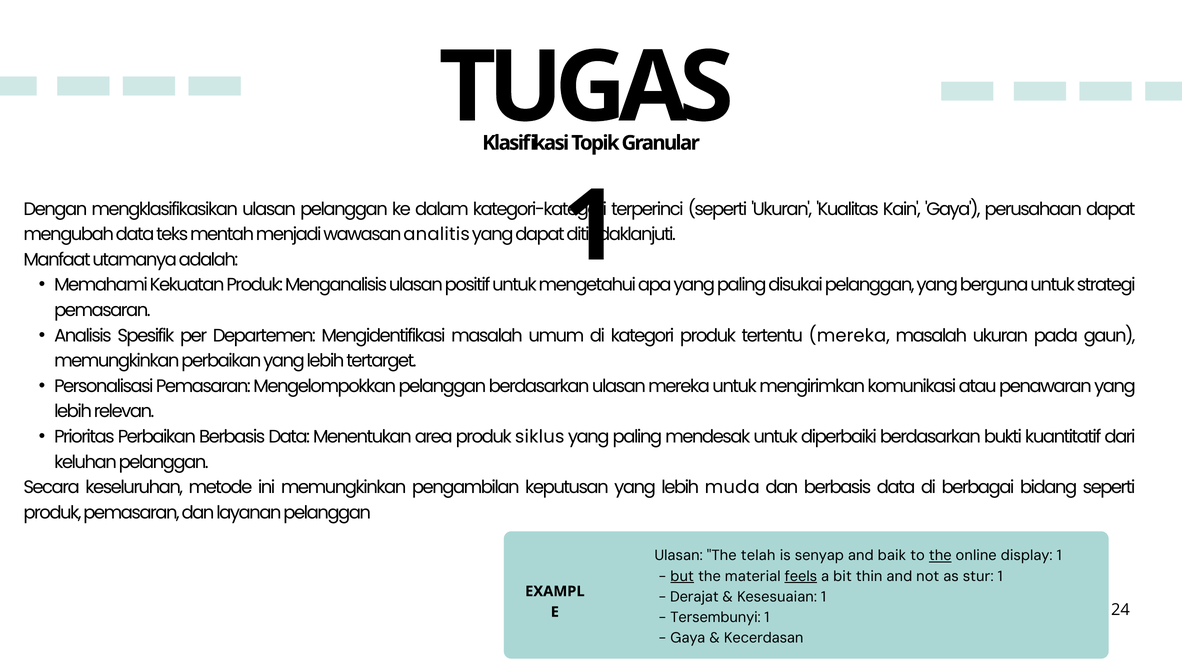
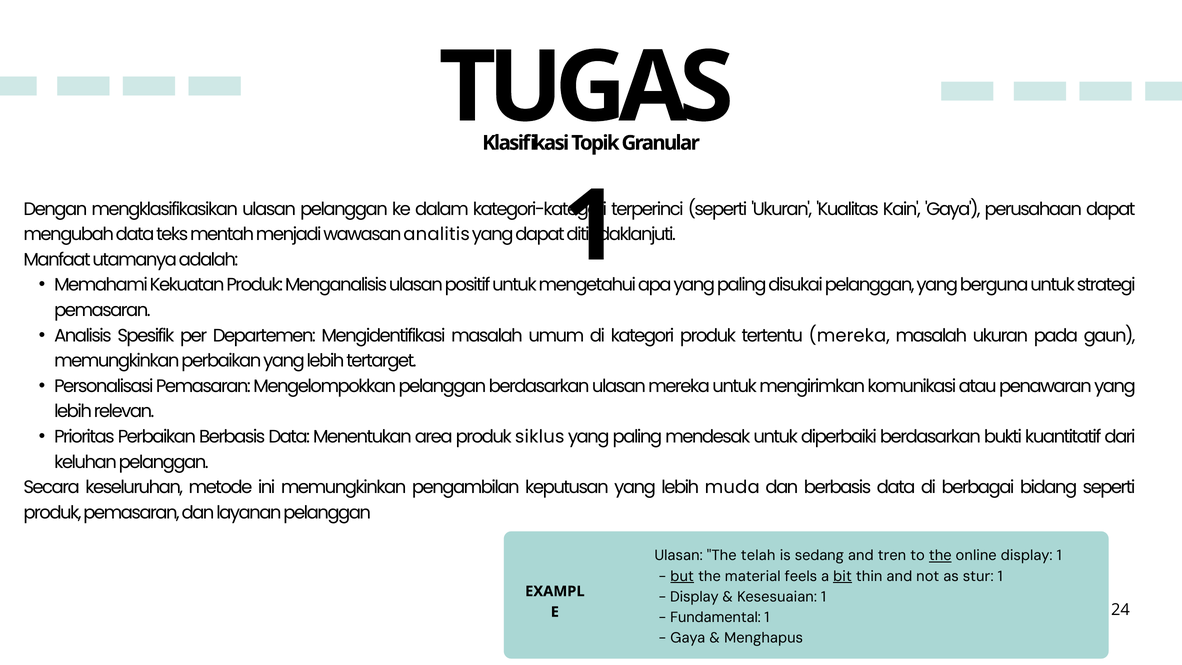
senyap: senyap -> sedang (819, 556)
baik: baik -> tren (892, 556)
feels underline: present -> none (801, 576)
bit underline: none -> present (843, 576)
Derajat: Derajat -> Display (694, 597)
Tersembunyi: Tersembunyi -> Fundamental (715, 617)
Kecerdasan: Kecerdasan -> Menghapus (764, 638)
